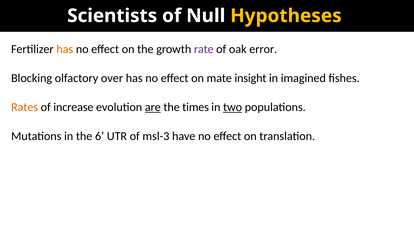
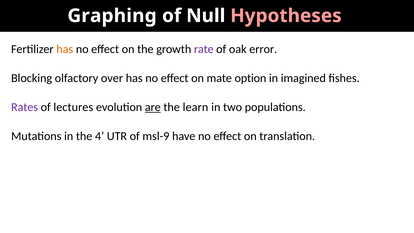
Scientists: Scientists -> Graphing (112, 16)
Hypotheses colour: yellow -> pink (286, 16)
insight: insight -> option (250, 78)
Rates colour: orange -> purple (25, 107)
increase: increase -> lectures (73, 107)
times: times -> learn (196, 107)
two underline: present -> none (233, 107)
6: 6 -> 4 (100, 136)
msl-3: msl-3 -> msl-9 (156, 136)
